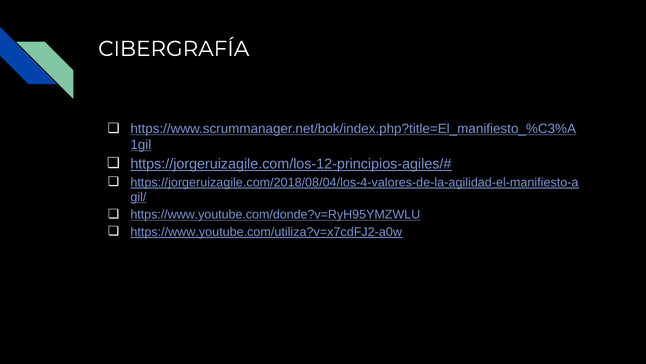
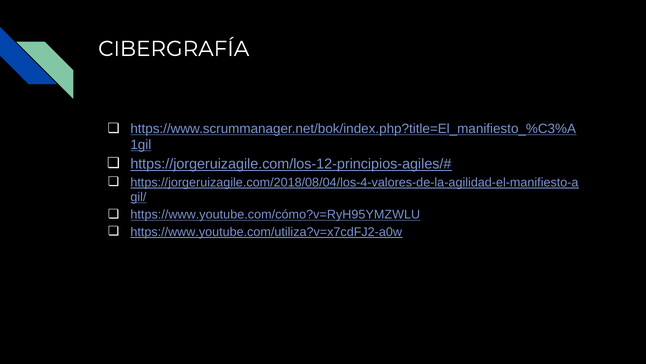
https://www.youtube.com/donde?v=RyH95YMZWLU: https://www.youtube.com/donde?v=RyH95YMZWLU -> https://www.youtube.com/cómo?v=RyH95YMZWLU (275, 214)
